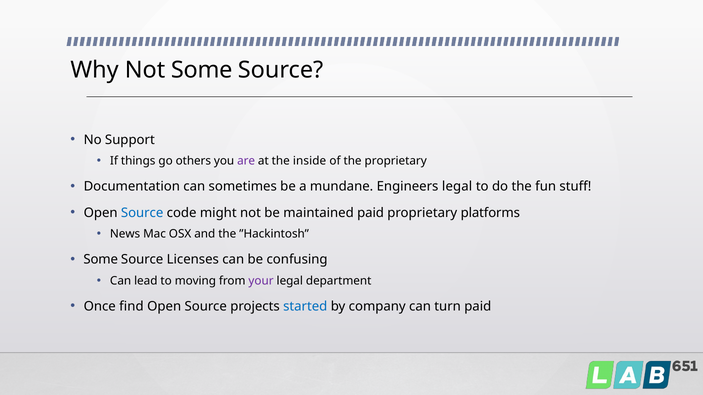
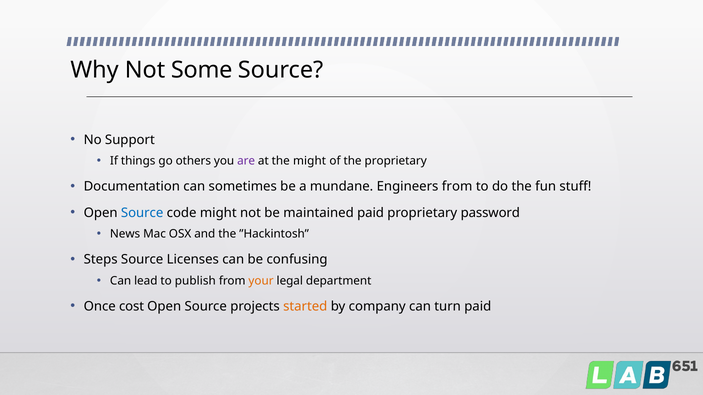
the inside: inside -> might (310, 161)
Engineers legal: legal -> from (457, 187)
platforms: platforms -> password (490, 213)
Some: Some -> Steps (101, 260)
moving: moving -> publish (195, 281)
your colour: purple -> orange (261, 281)
find: find -> cost (132, 307)
started colour: blue -> orange (305, 307)
